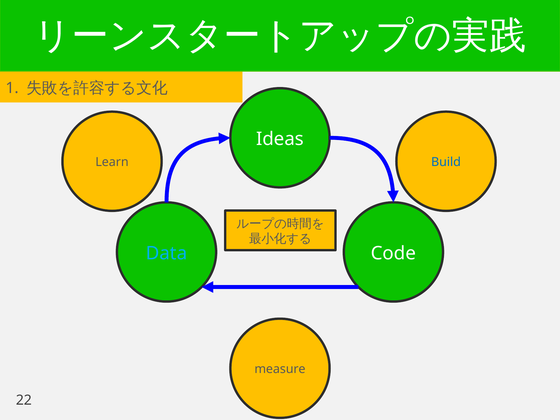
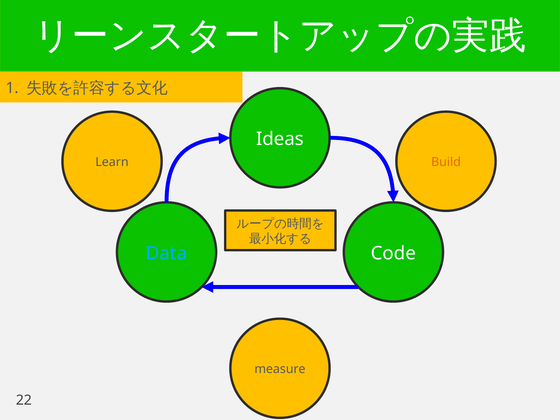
Build colour: blue -> orange (446, 162)
